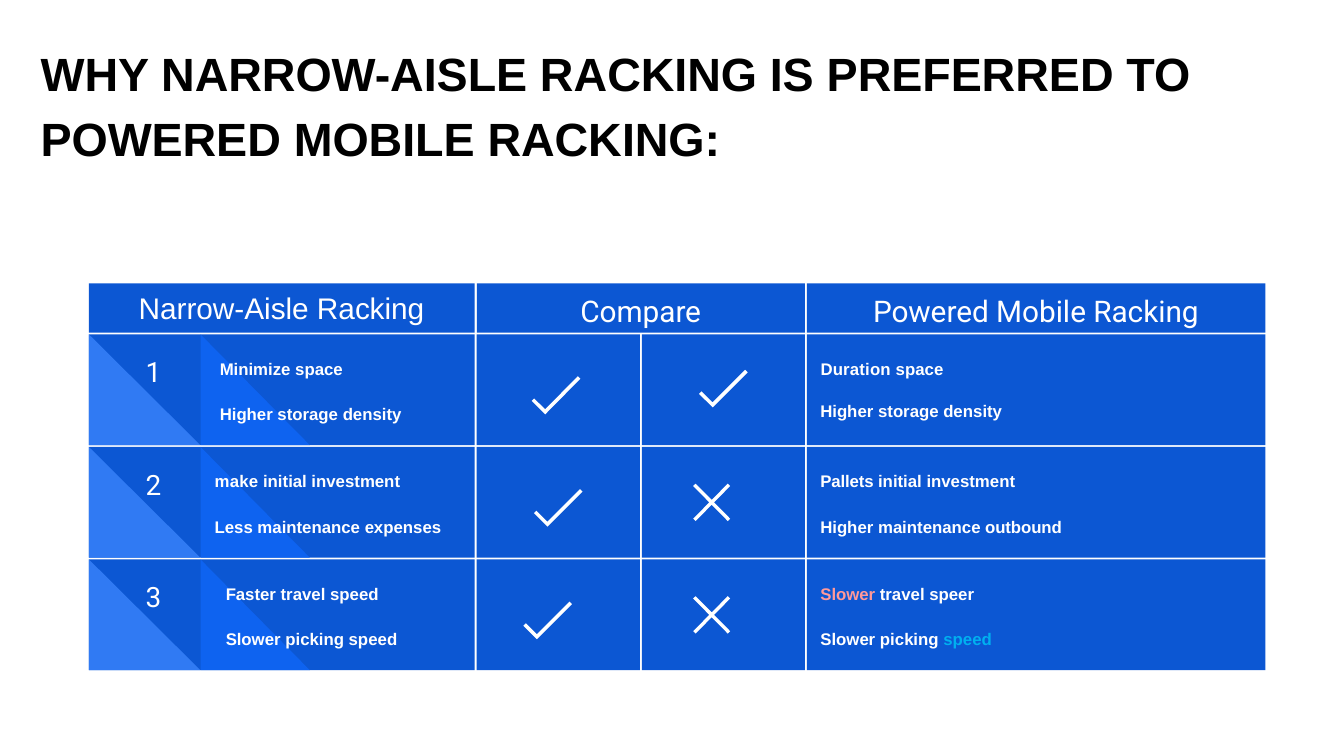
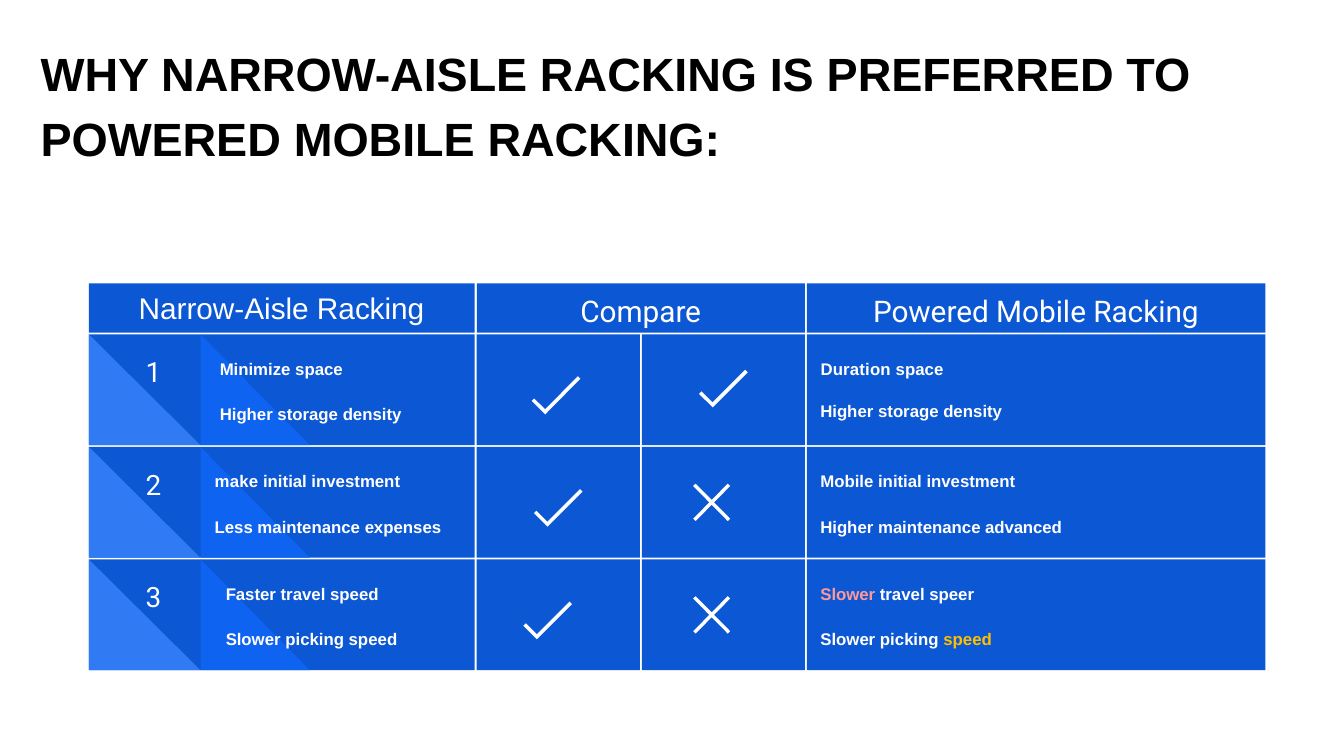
Pallets: Pallets -> Mobile (847, 482)
outbound: outbound -> advanced (1024, 528)
speed colour: light blue -> yellow (968, 640)
